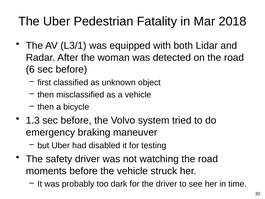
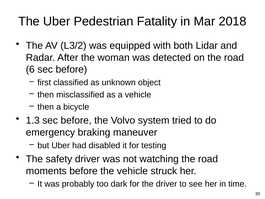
L3/1: L3/1 -> L3/2 (73, 46)
